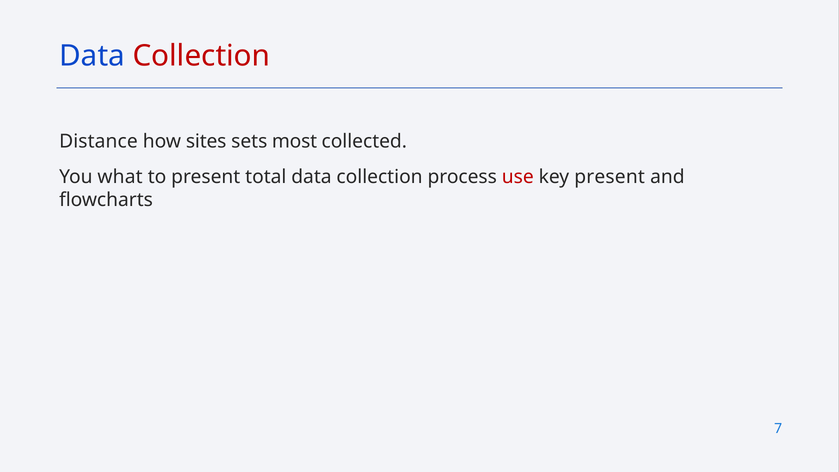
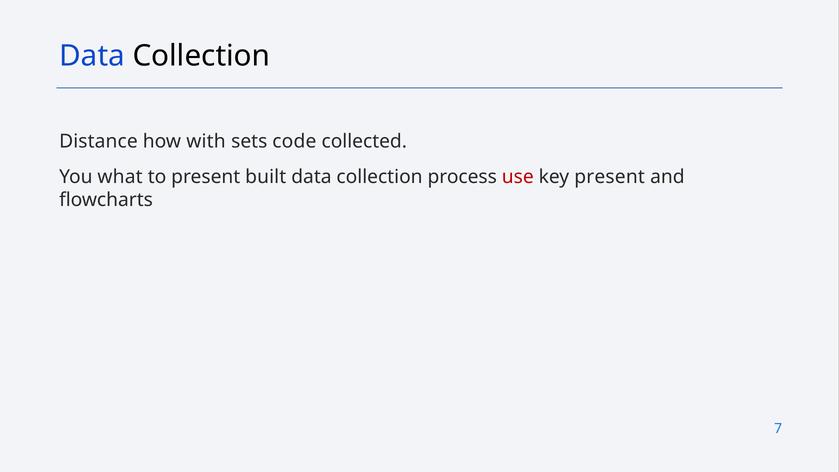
Collection colour: red -> black (201, 56)
sites: sites -> with (206, 142)
most: most -> code (294, 142)
total: total -> built (266, 177)
